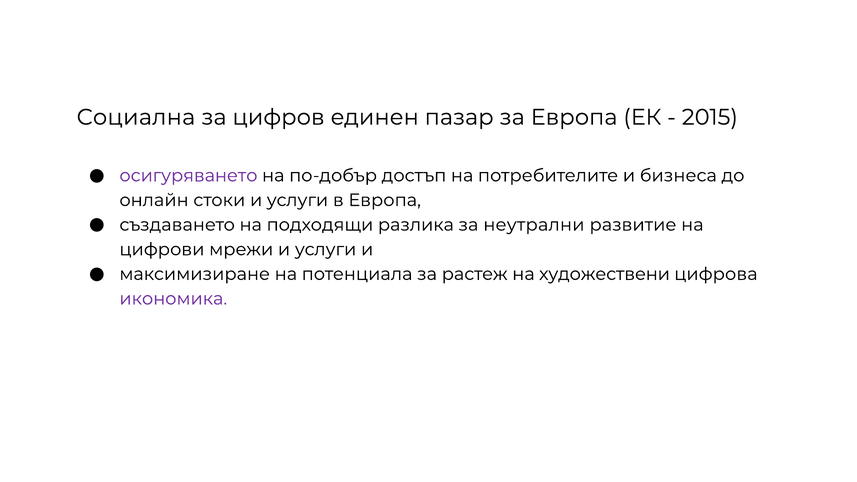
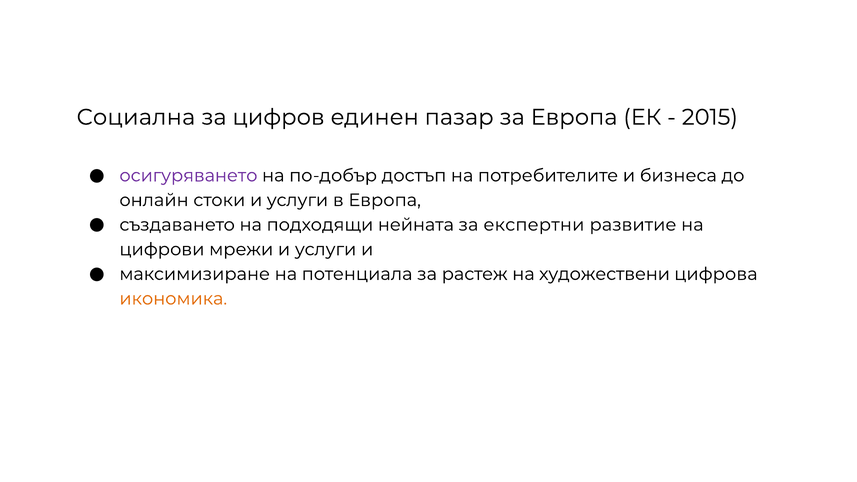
разлика: разлика -> нейната (416, 225)
неутрални: неутрални -> експертни (534, 225)
икономика colour: purple -> orange (173, 299)
